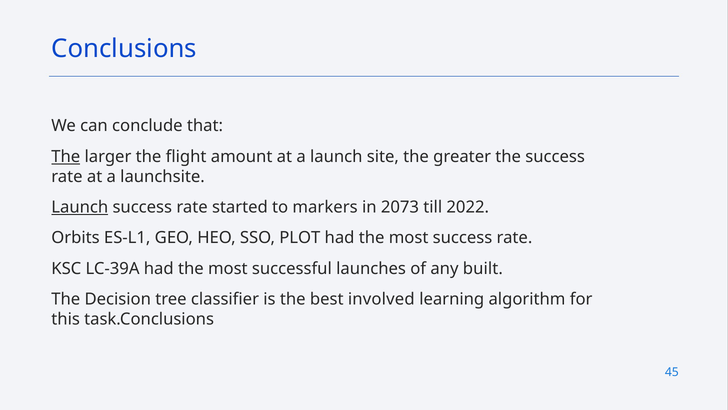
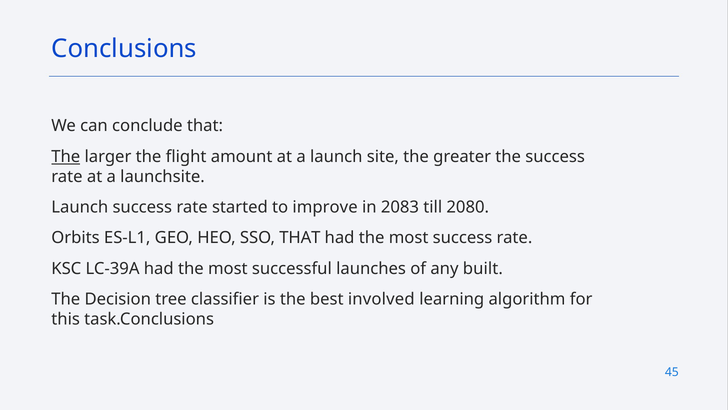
Launch underline: present -> none (80, 207)
markers: markers -> improve (325, 207)
2073: 2073 -> 2083 (400, 207)
2022: 2022 -> 2080 (468, 207)
SSO PLOT: PLOT -> THAT (300, 238)
